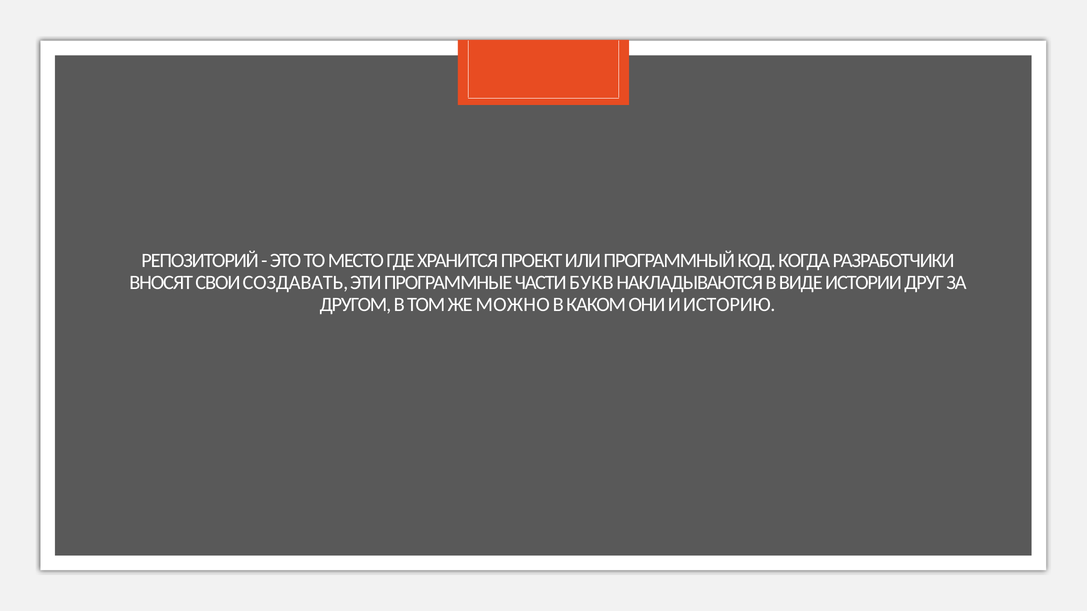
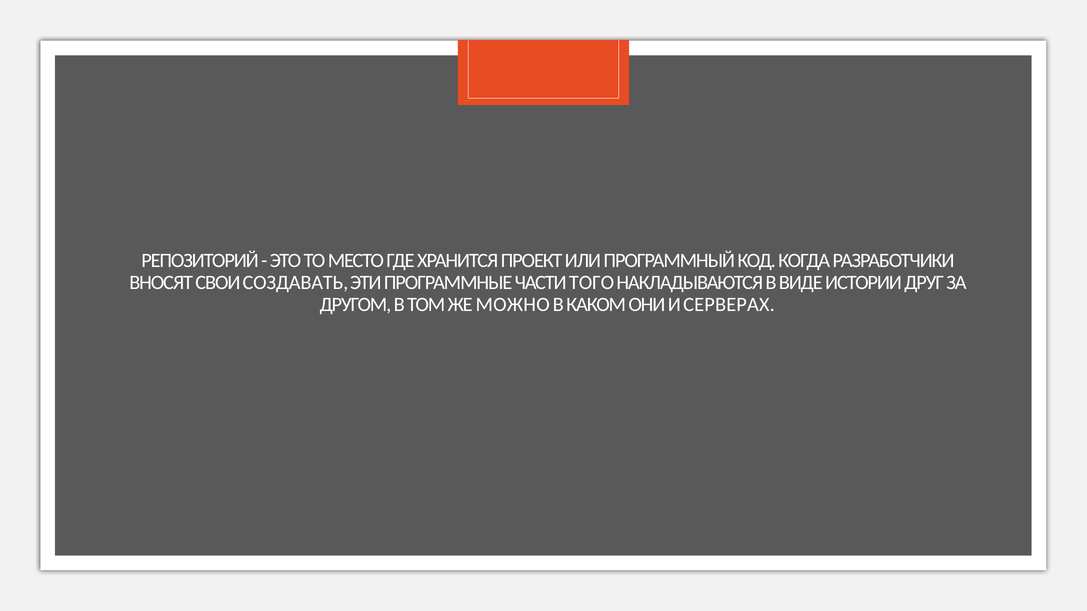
БУКВ: БУКВ -> ТОГО (592, 283)
ИСТОРИЮ: ИСТОРИЮ -> СЕРВЕРАХ (729, 305)
